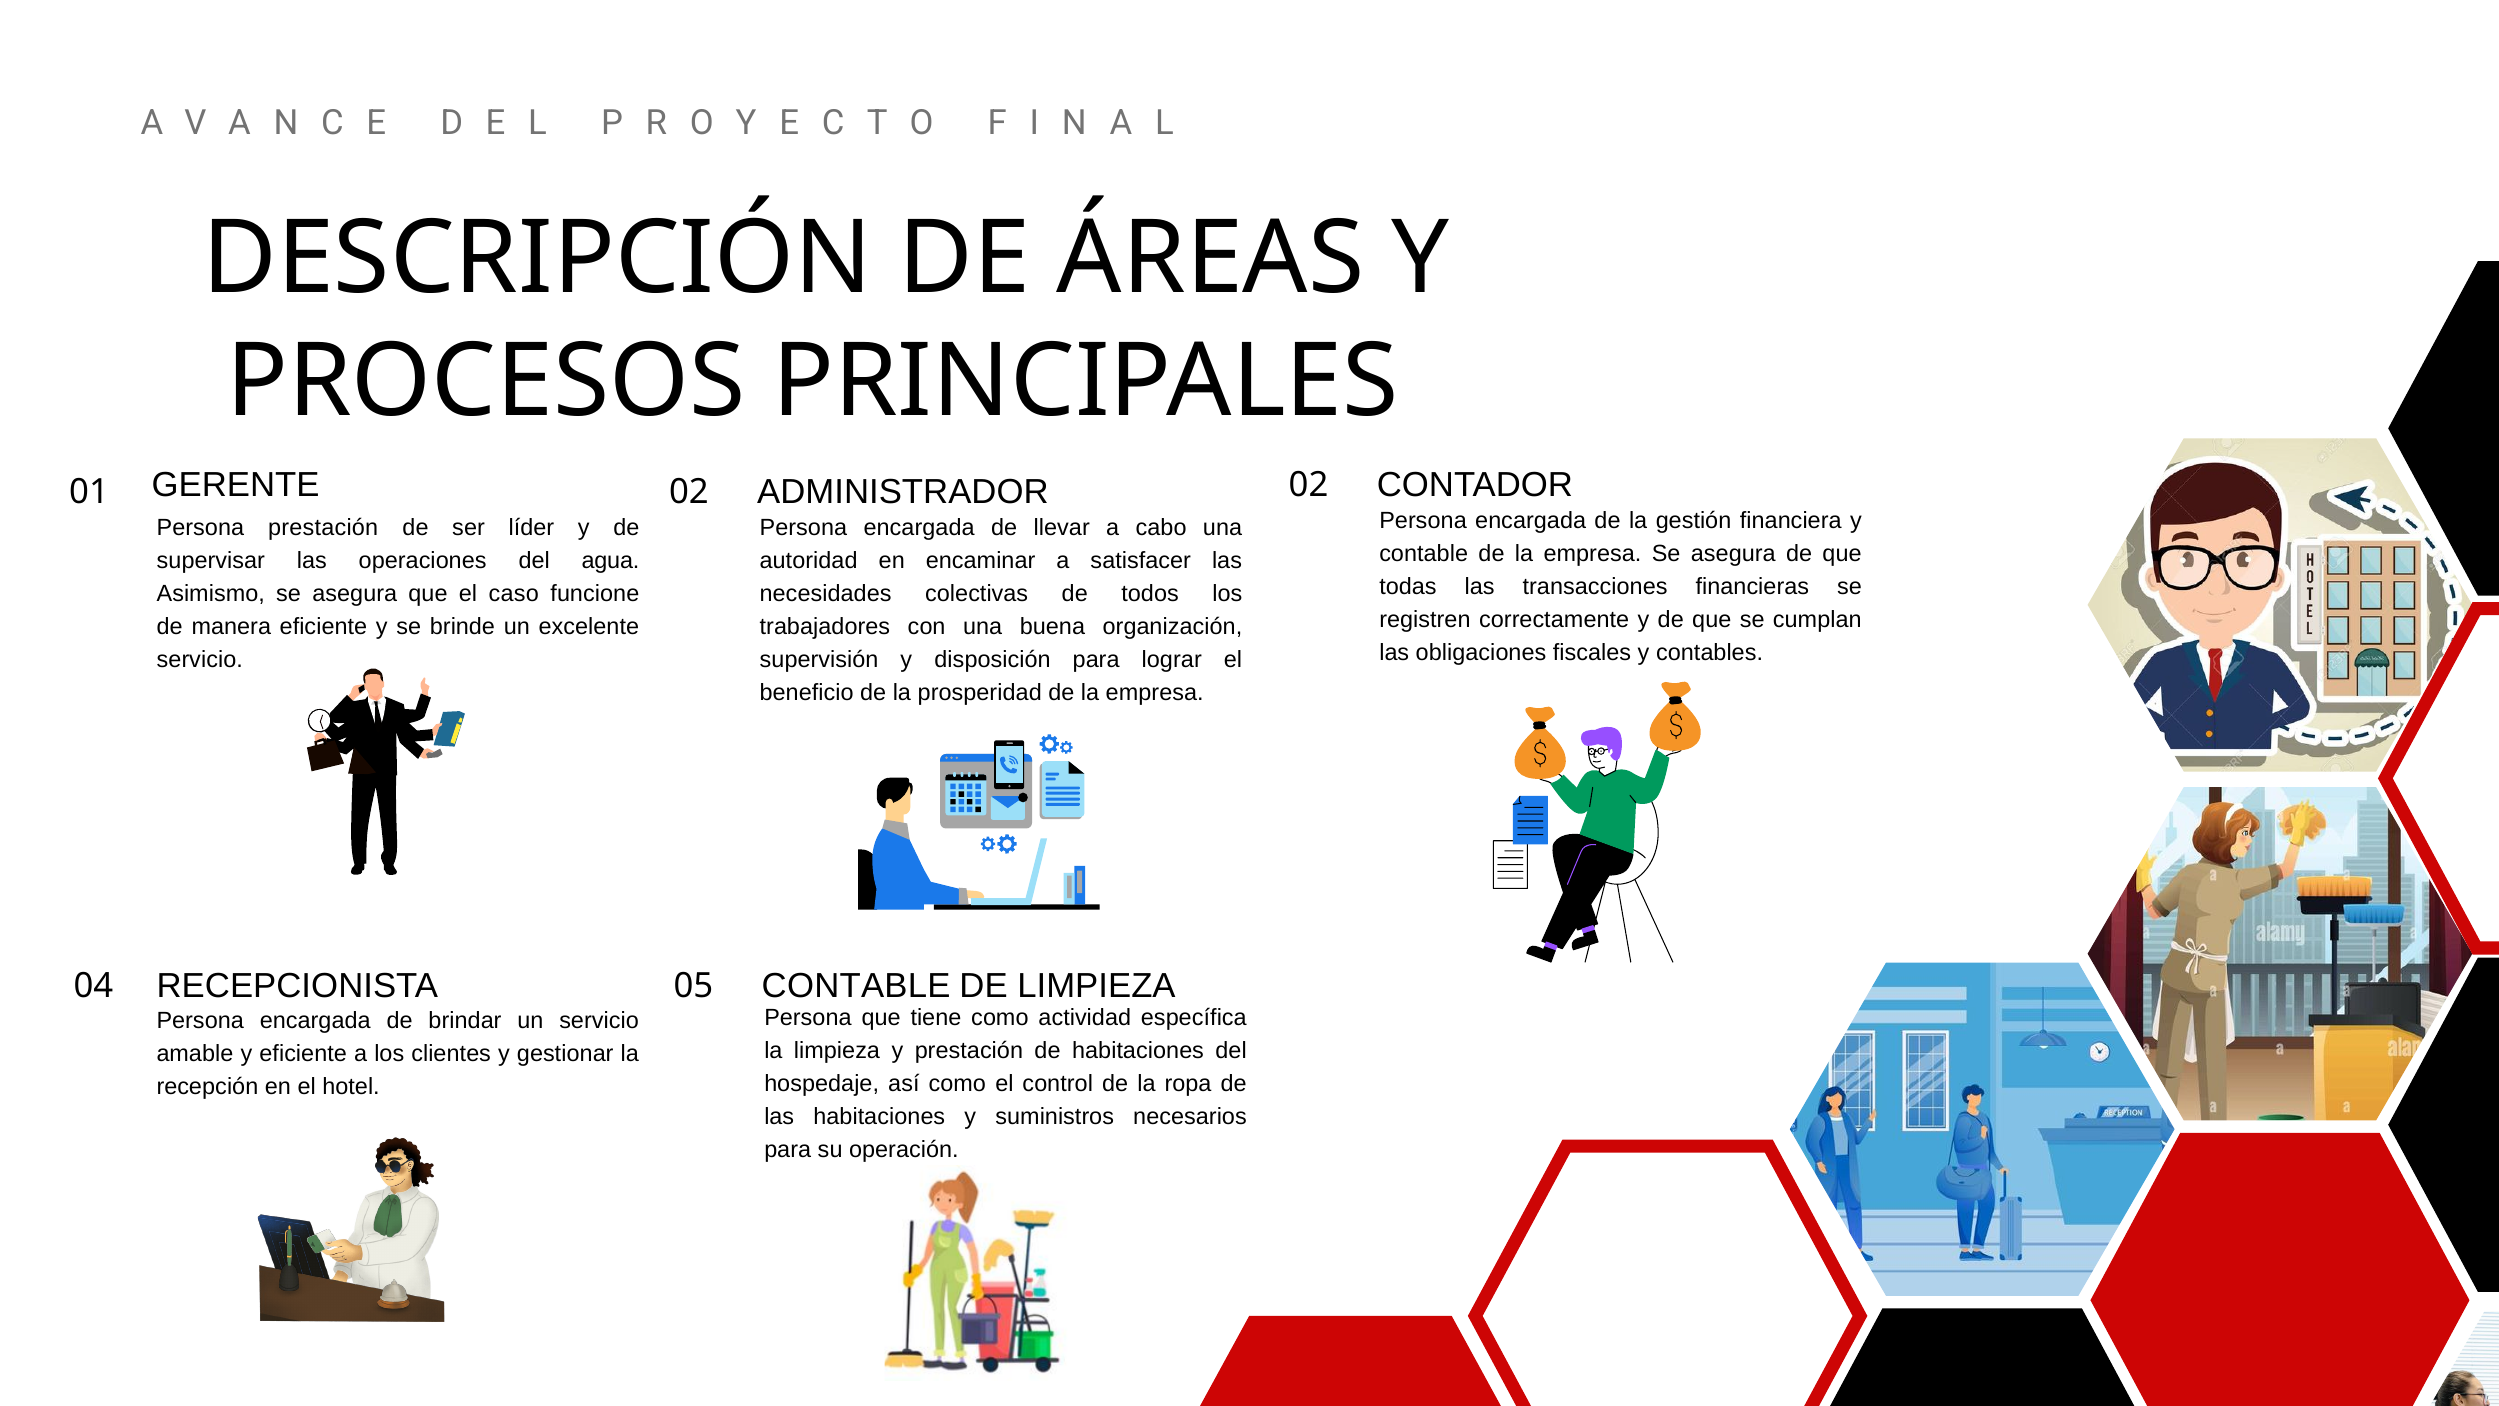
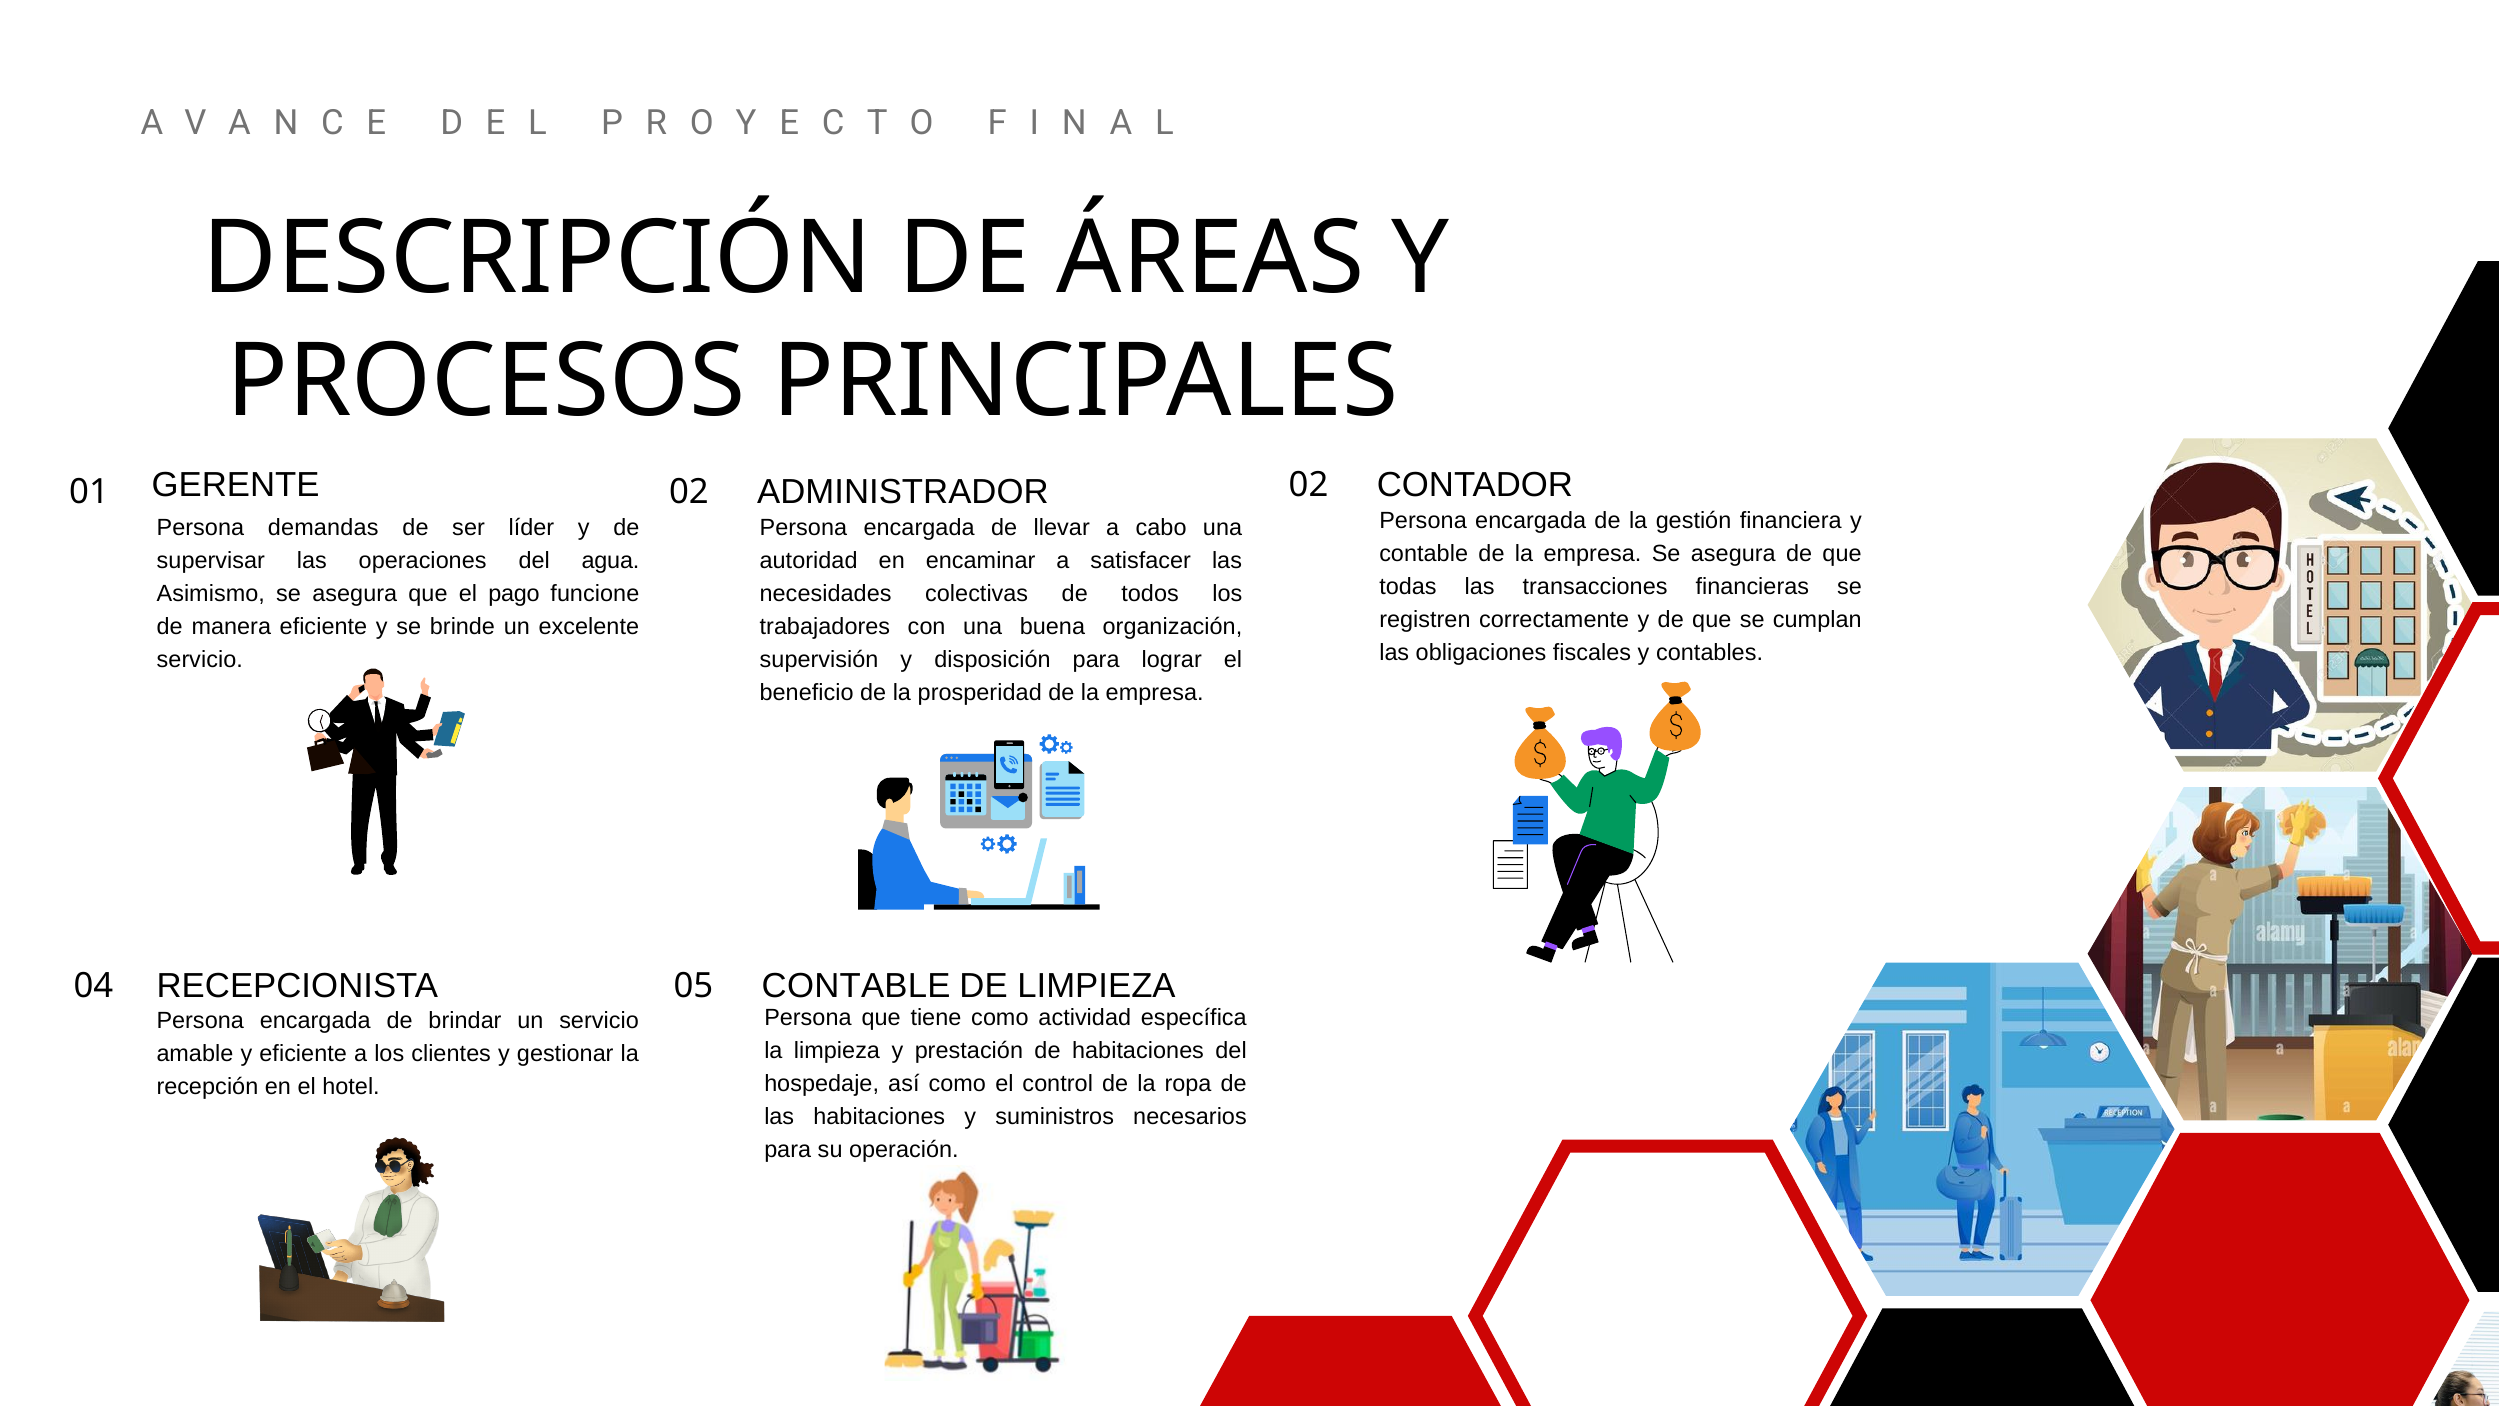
Persona prestación: prestación -> demandas (323, 528)
caso: caso -> pago (514, 594)
